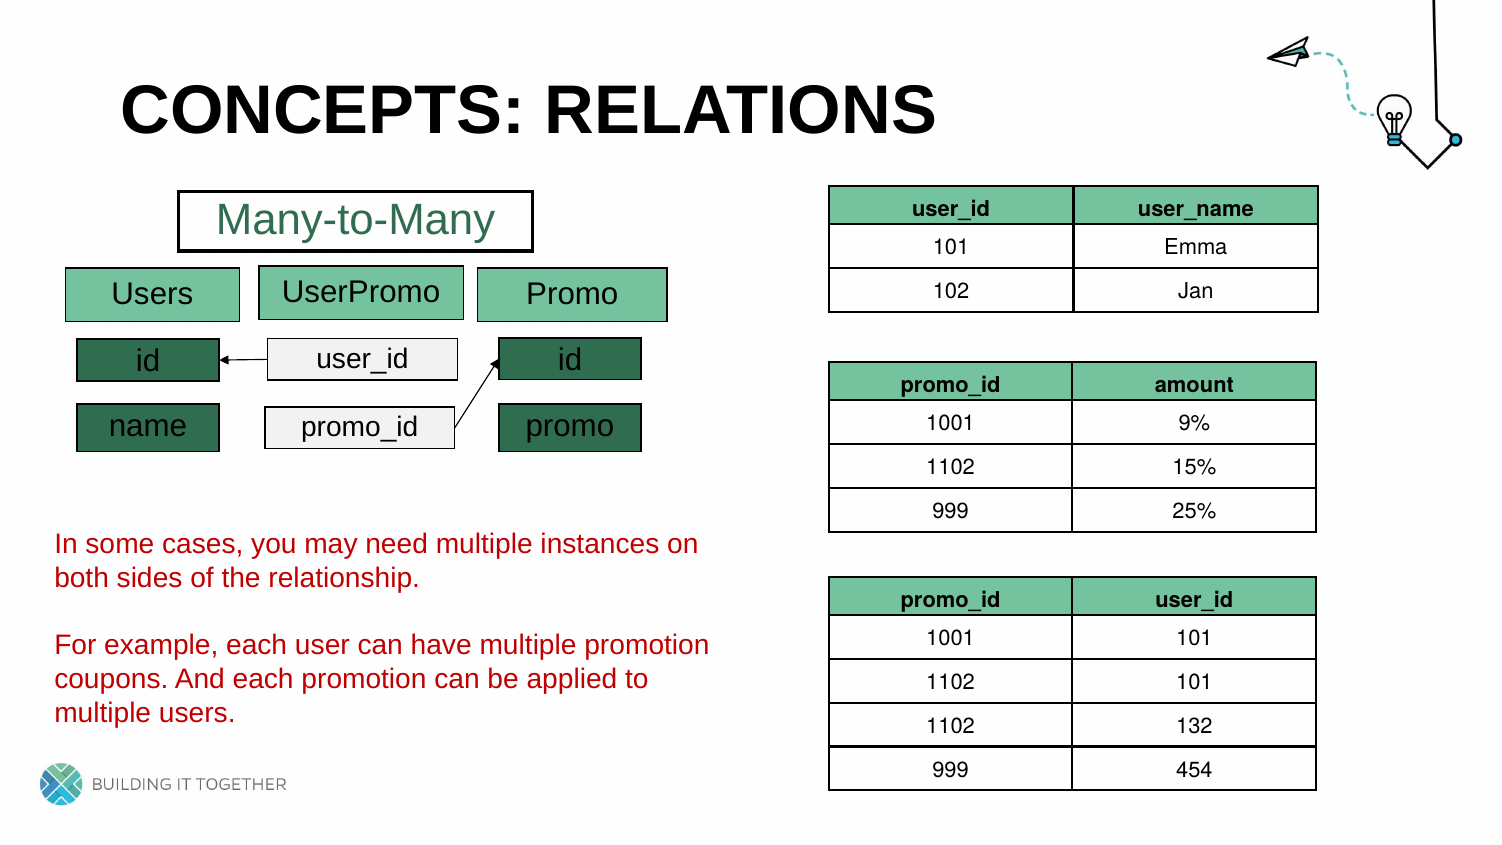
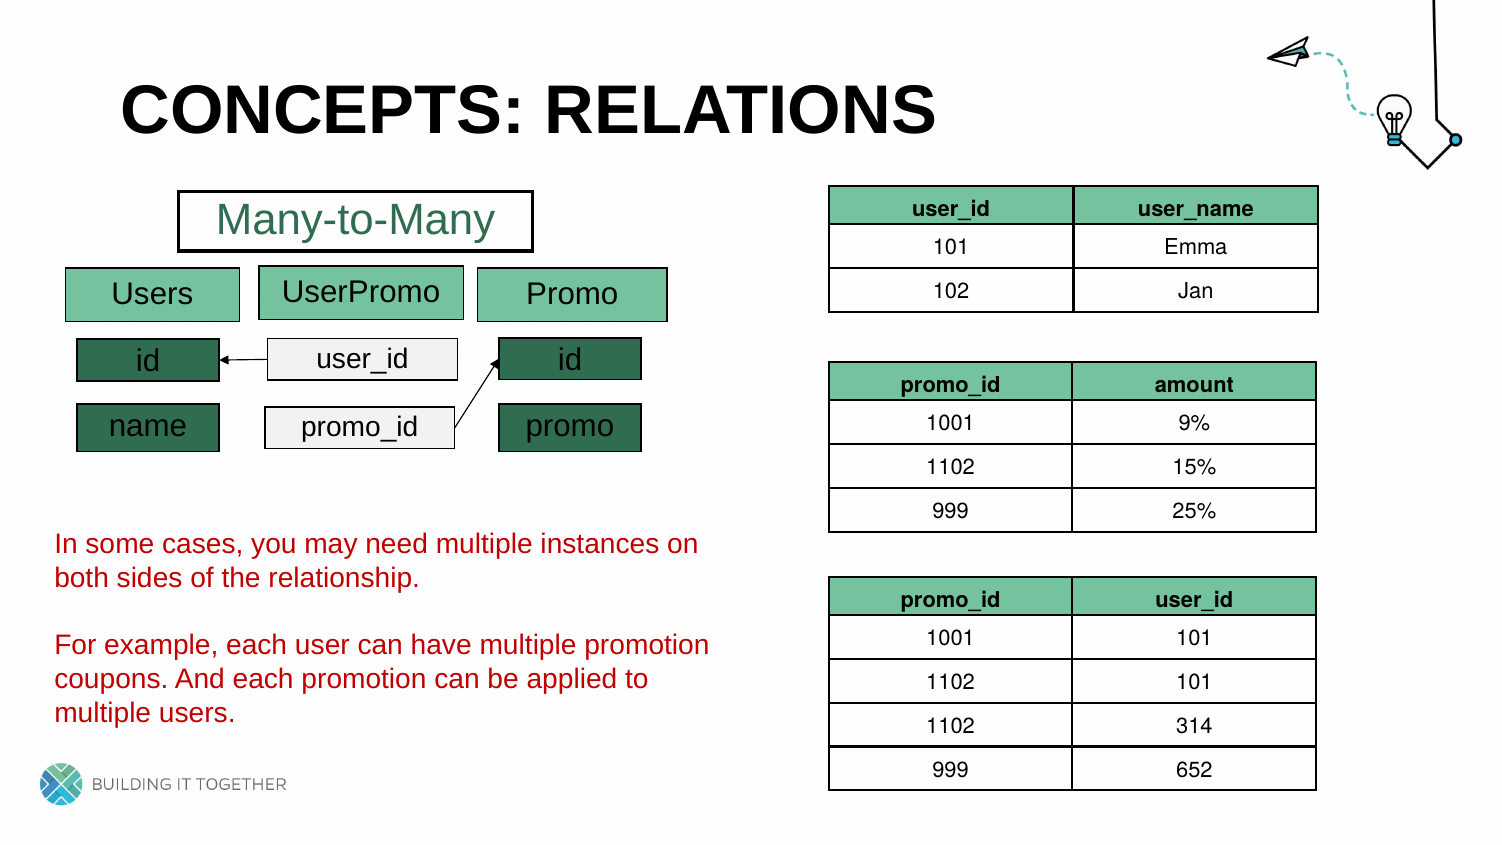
132: 132 -> 314 (1194, 726)
454: 454 -> 652 (1194, 770)
